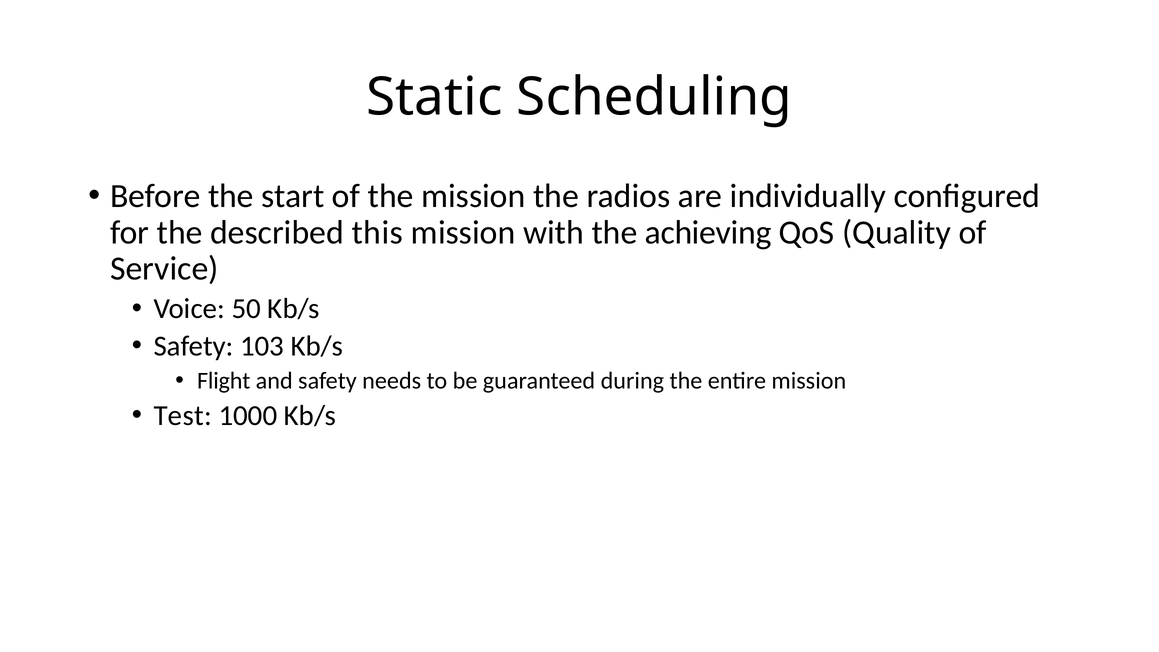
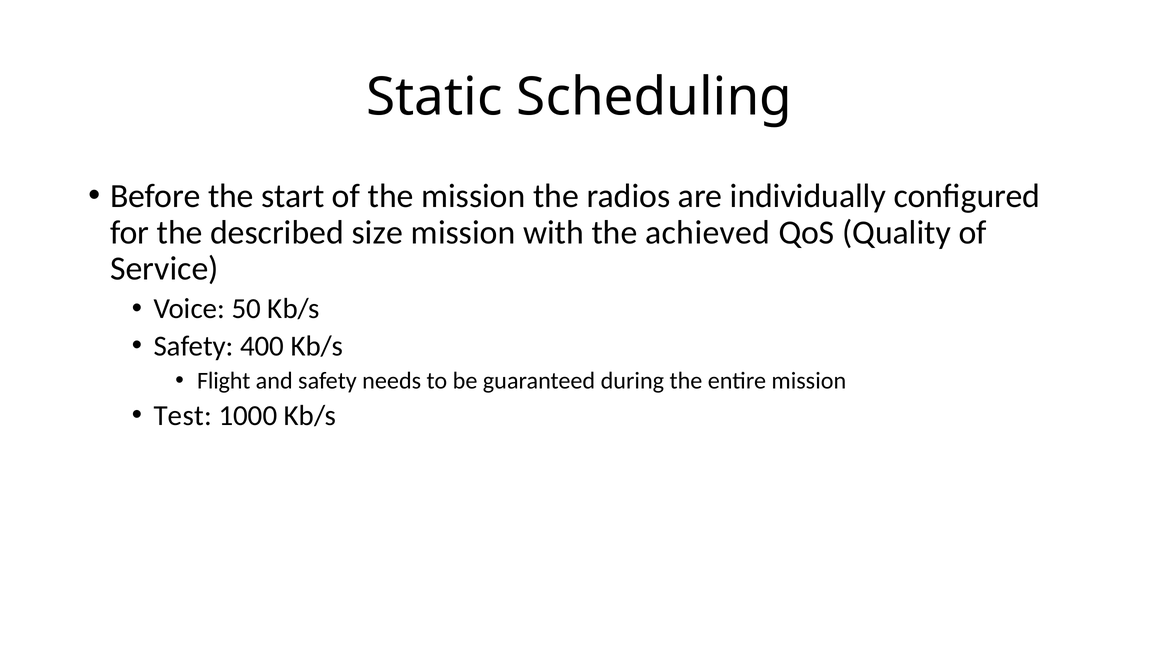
this: this -> size (377, 232)
achieving: achieving -> achieved (708, 232)
103: 103 -> 400 (262, 346)
